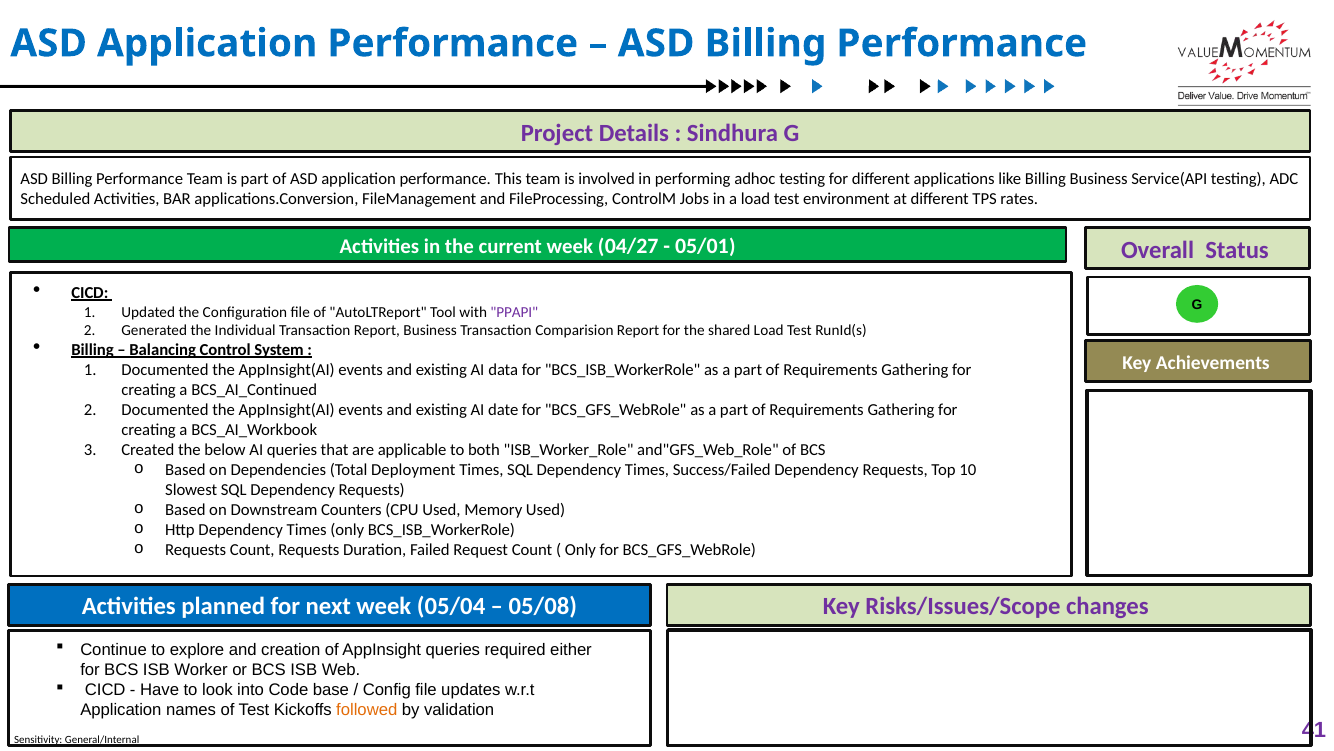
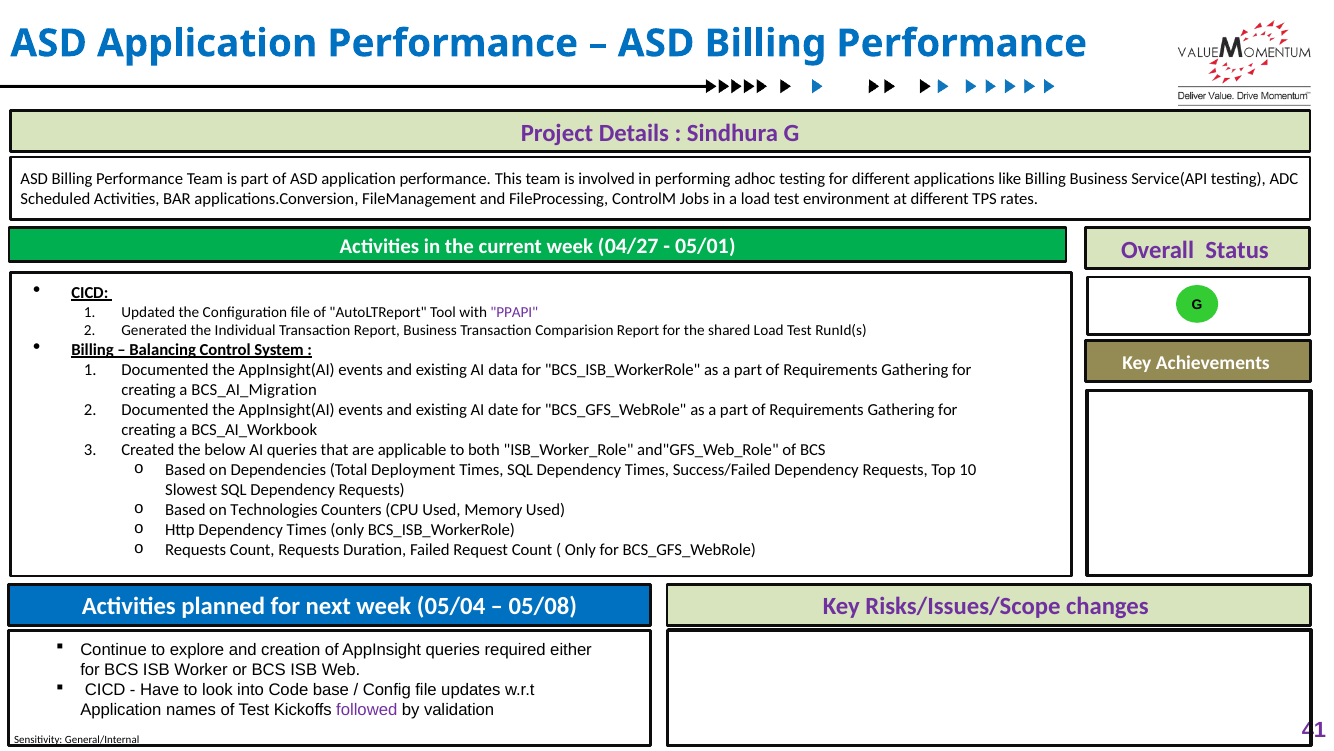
BCS_AI_Continued: BCS_AI_Continued -> BCS_AI_Migration (254, 390)
Downstream: Downstream -> Technologies (274, 510)
followed colour: orange -> purple (367, 710)
